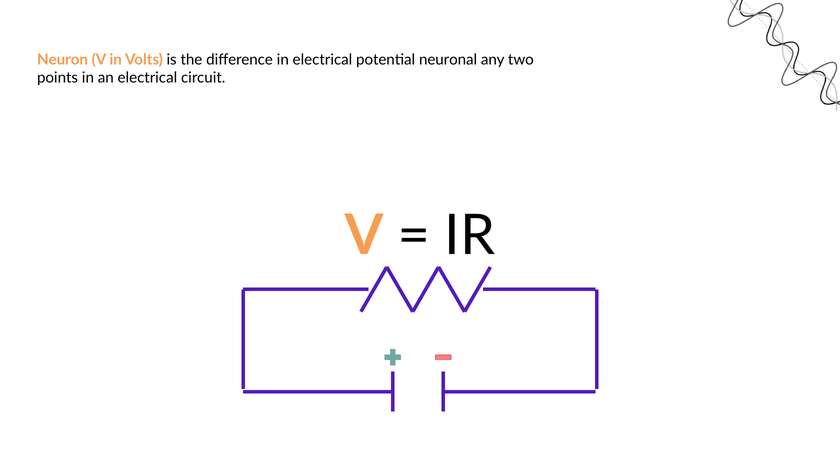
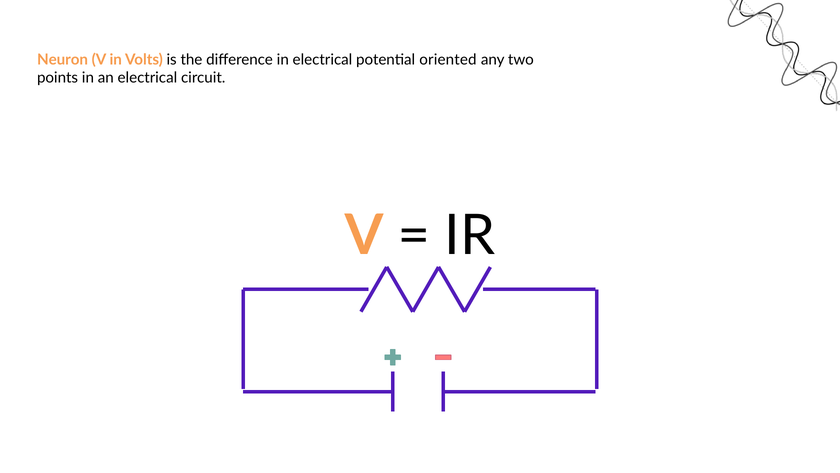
neuronal: neuronal -> oriented (448, 59)
